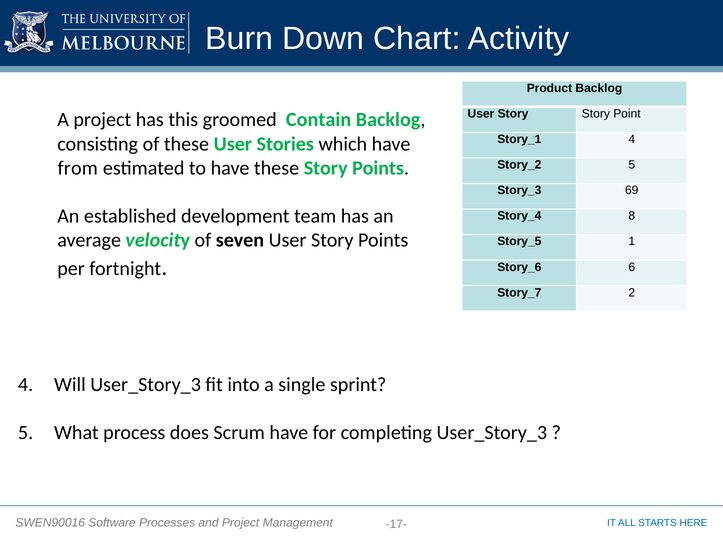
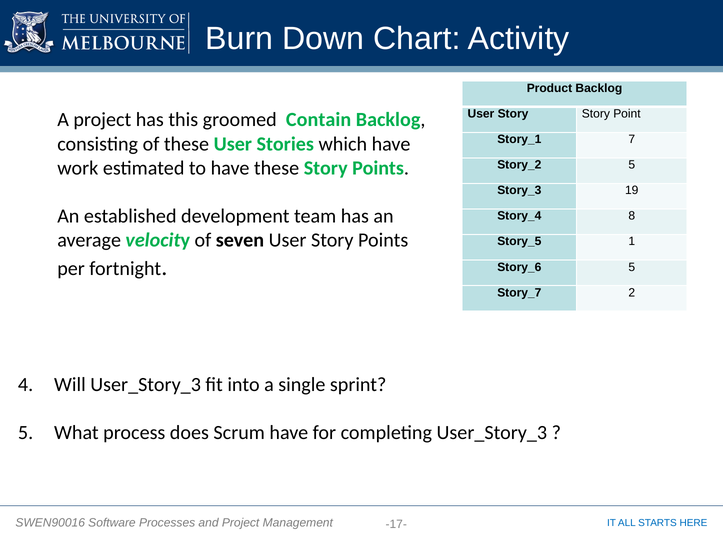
4: 4 -> 7 (632, 139)
from: from -> work (78, 168)
69: 69 -> 19 (632, 190)
6: 6 -> 5 (632, 267)
